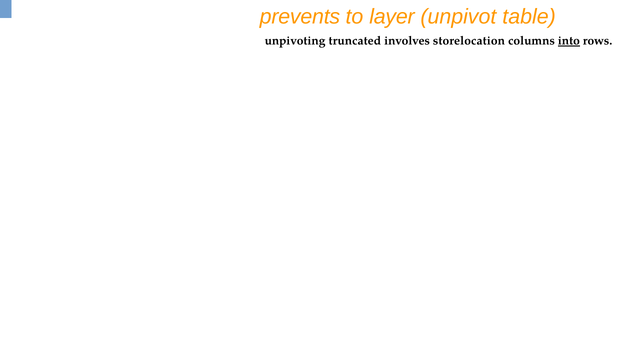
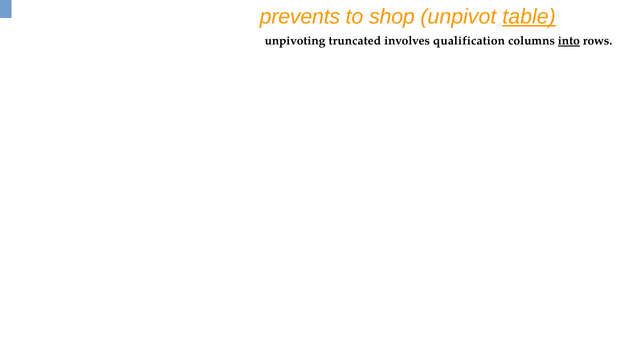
layer: layer -> shop (392, 17)
table underline: none -> present (529, 17)
storelocation: storelocation -> qualification (469, 41)
